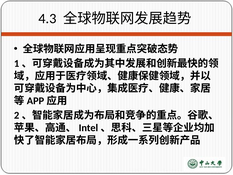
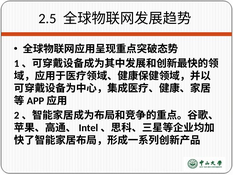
4.3: 4.3 -> 2.5 (47, 19)
